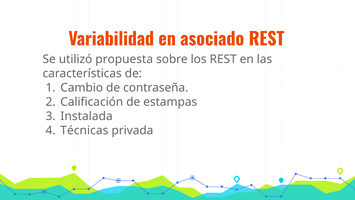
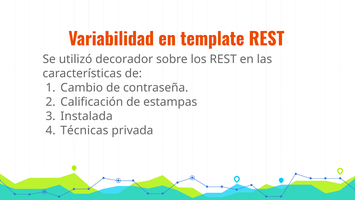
asociado: asociado -> template (212, 39)
propuesta: propuesta -> decorador (124, 59)
